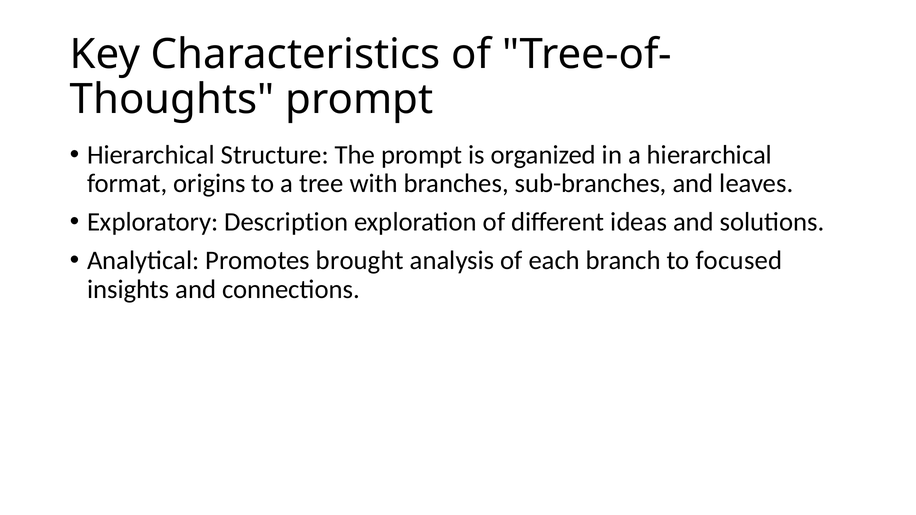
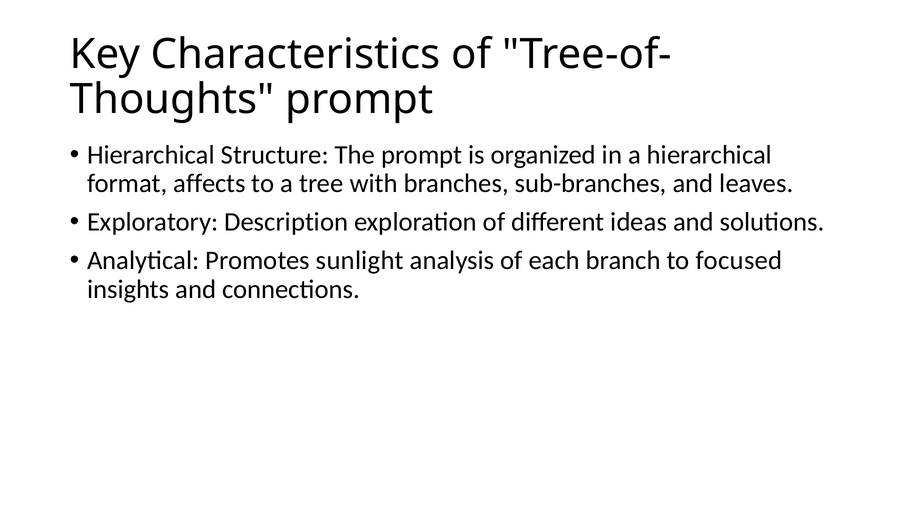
origins: origins -> affects (209, 184)
brought: brought -> sunlight (360, 261)
